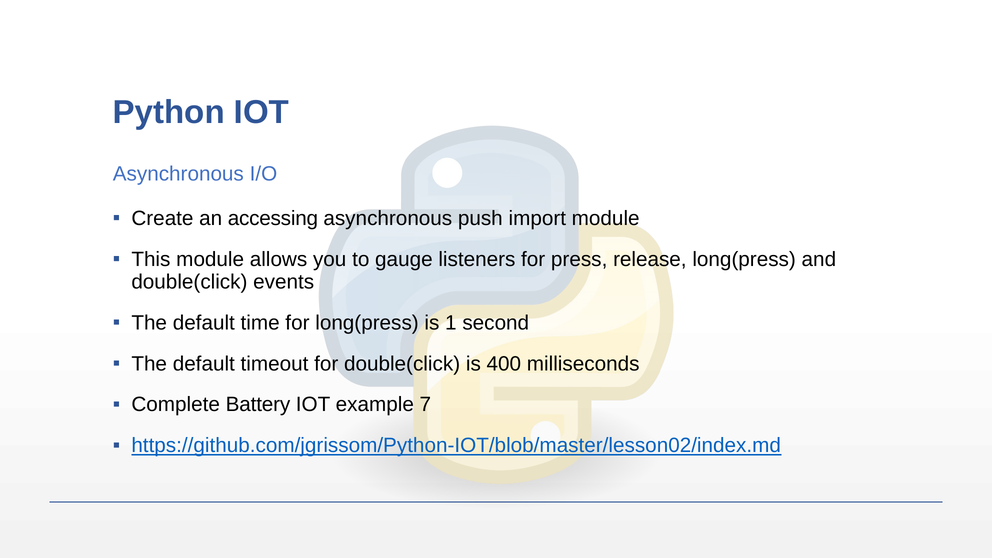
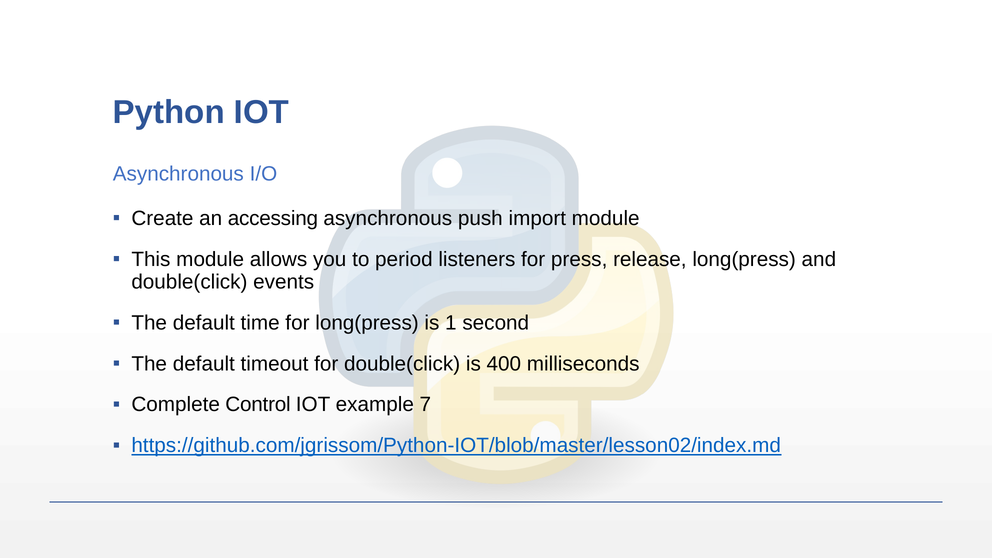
gauge: gauge -> period (404, 259)
Battery: Battery -> Control (258, 405)
